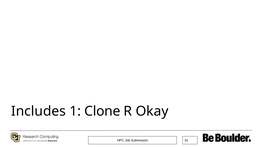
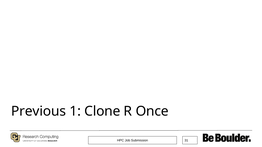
Includes: Includes -> Previous (39, 112)
Okay: Okay -> Once (152, 112)
